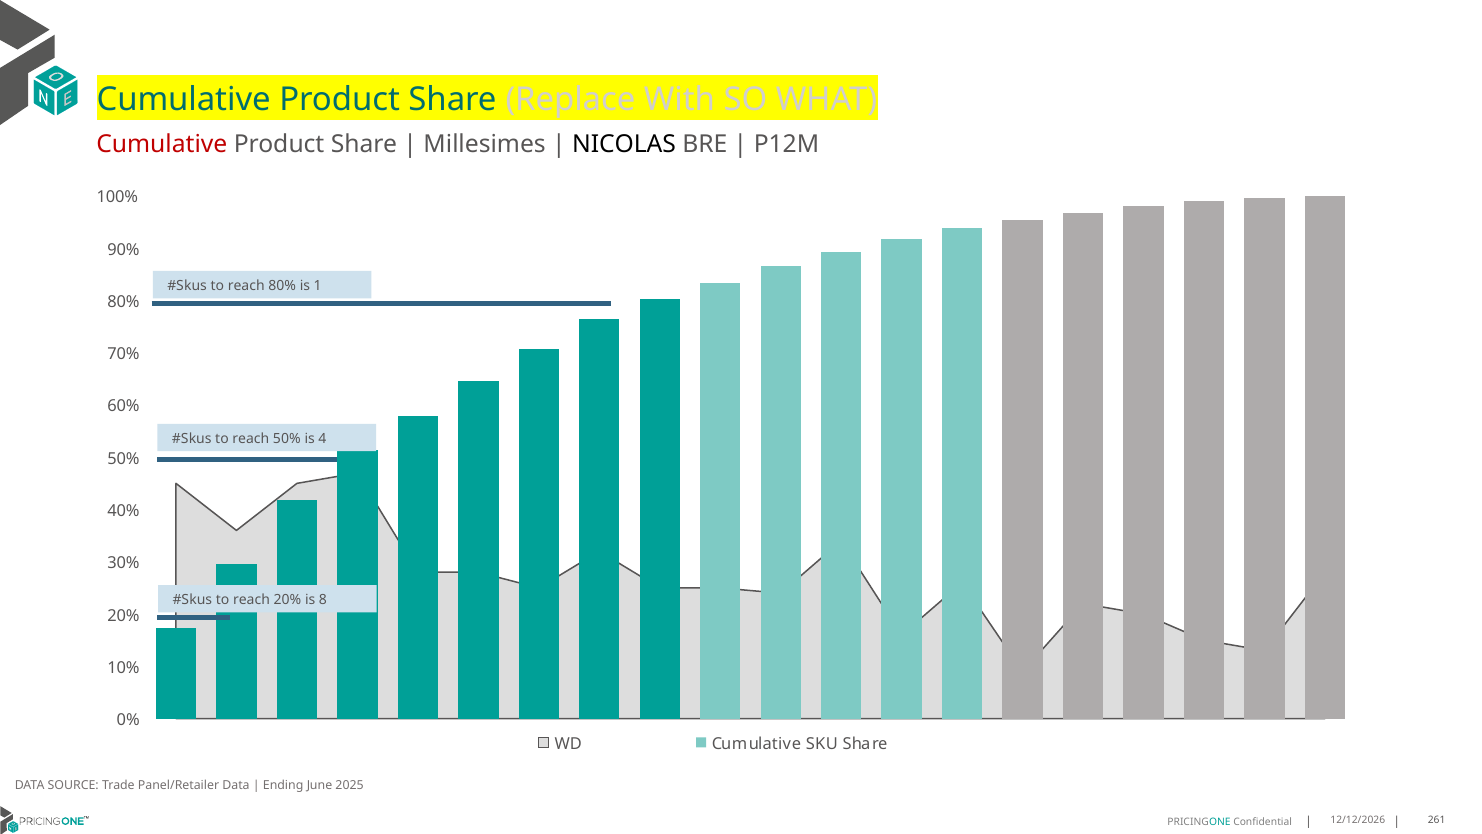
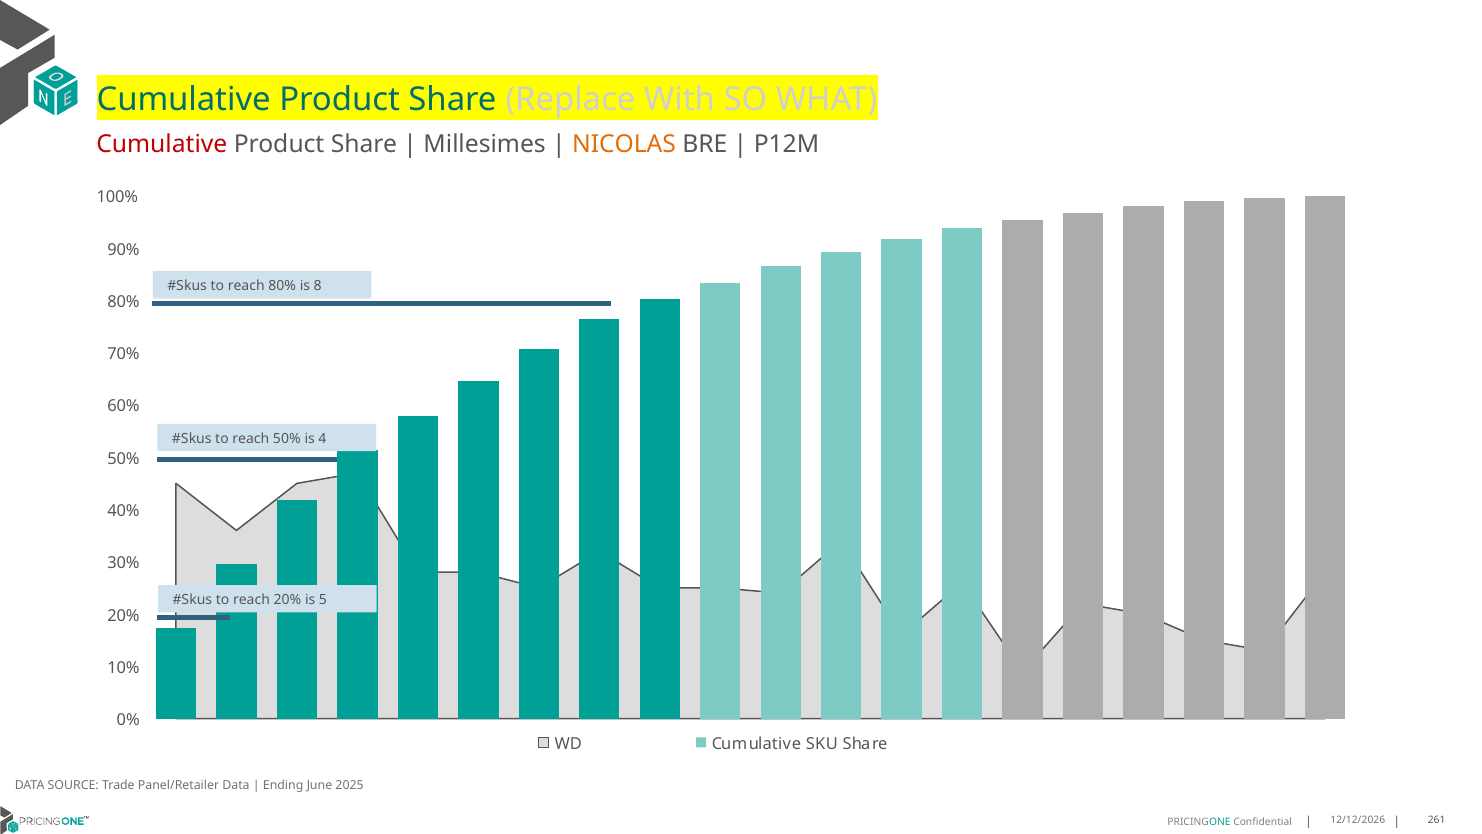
NICOLAS colour: black -> orange (624, 144)
1: 1 -> 8 (318, 285)
8: 8 -> 5 (323, 599)
